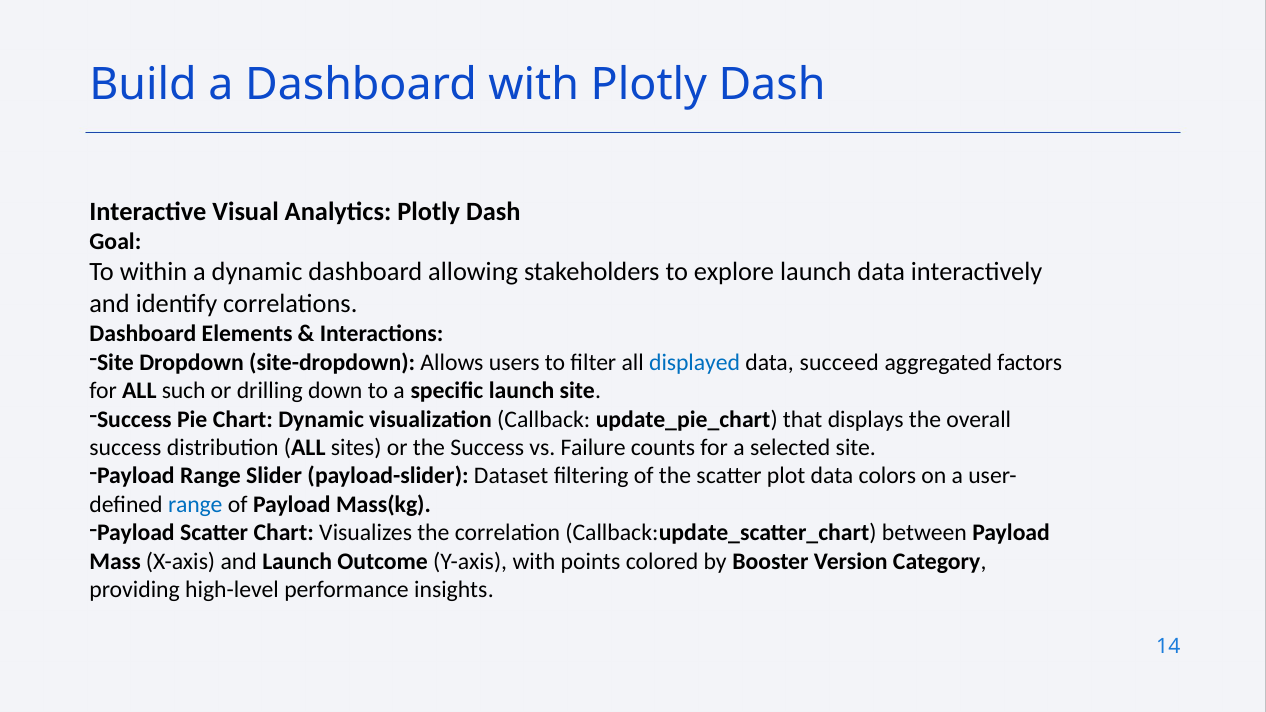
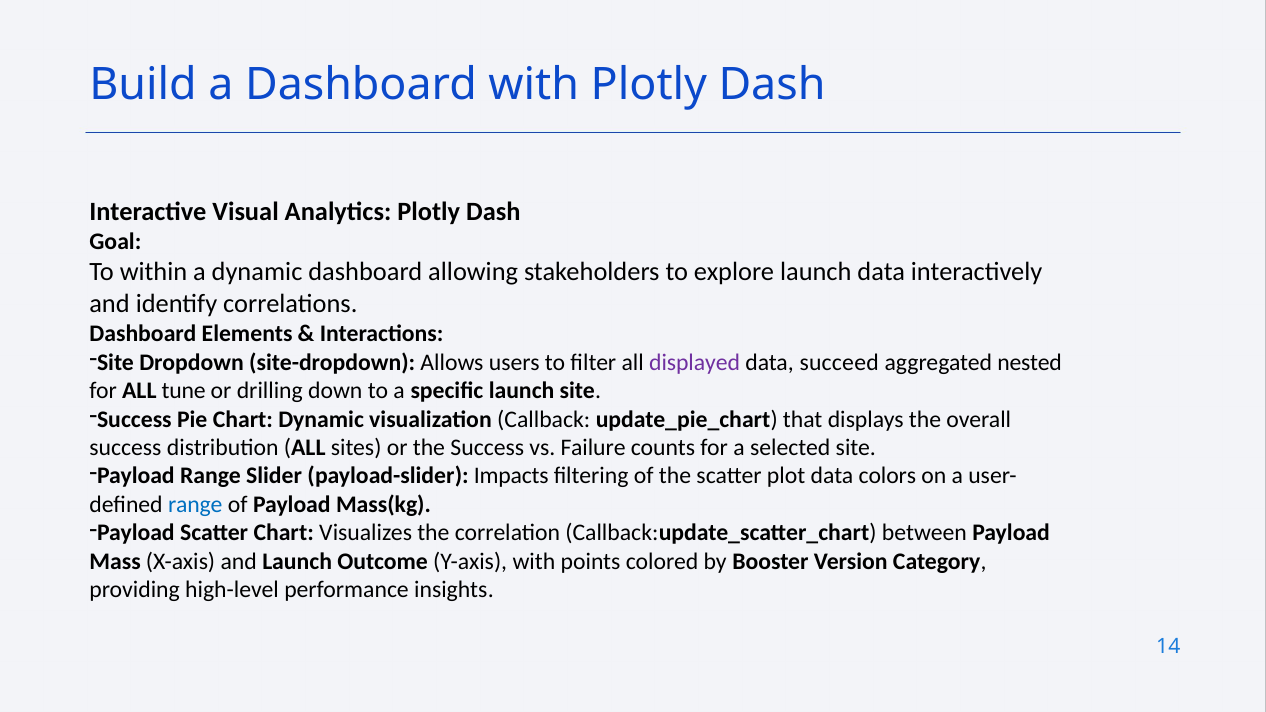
displayed colour: blue -> purple (695, 362)
factors: factors -> nested (1030, 362)
such: such -> tune (184, 391)
Dataset: Dataset -> Impacts (511, 476)
